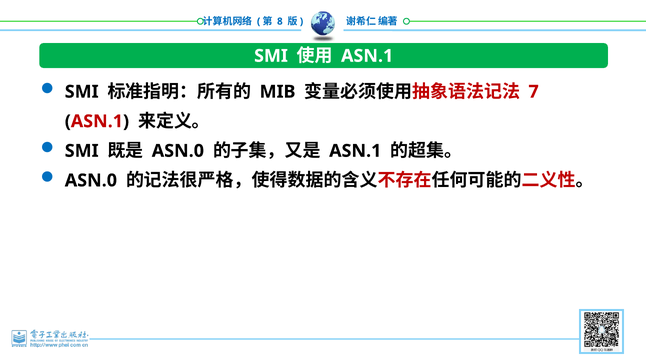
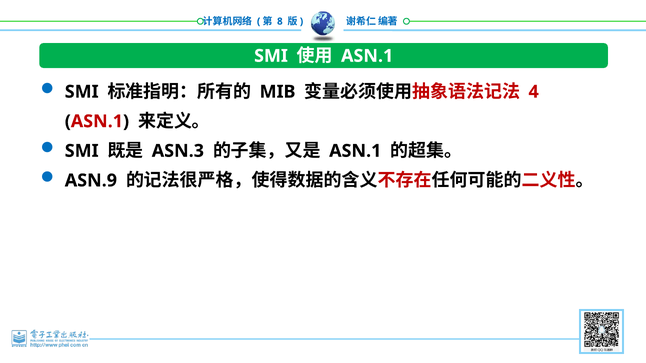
7: 7 -> 4 (534, 92)
ASN.0: ASN.0 -> ASN.3 (178, 151)
ASN.0: ASN.0 -> ASN.9 (91, 181)
